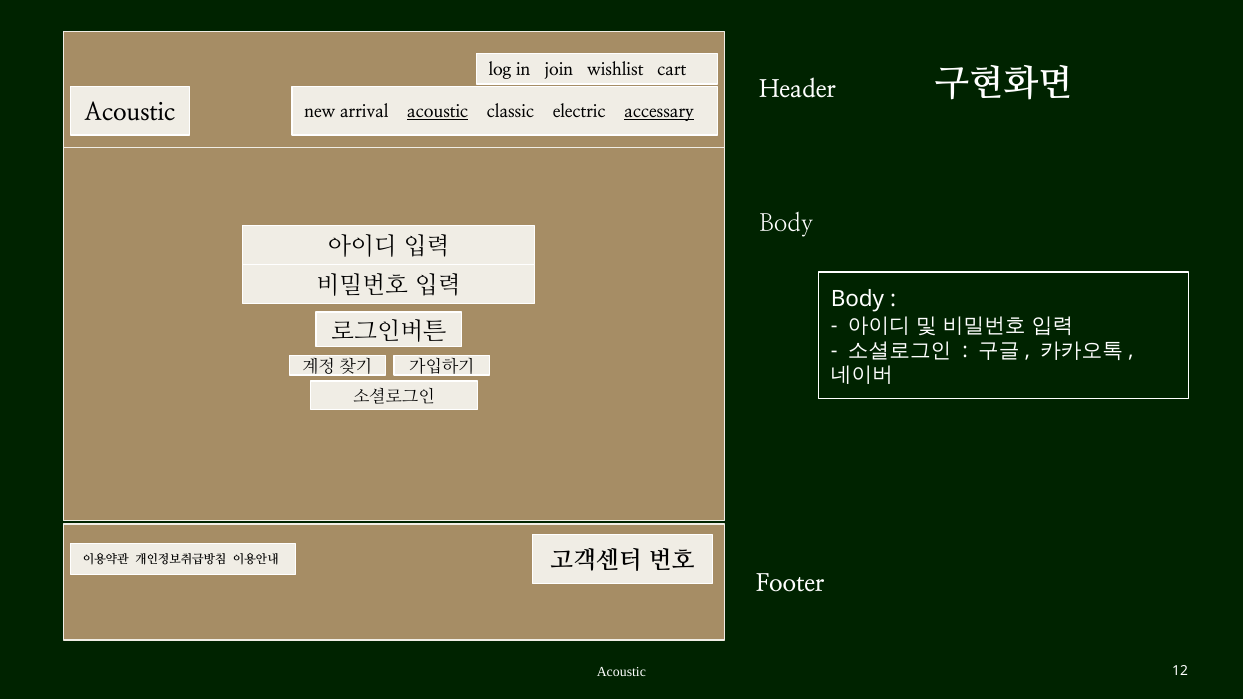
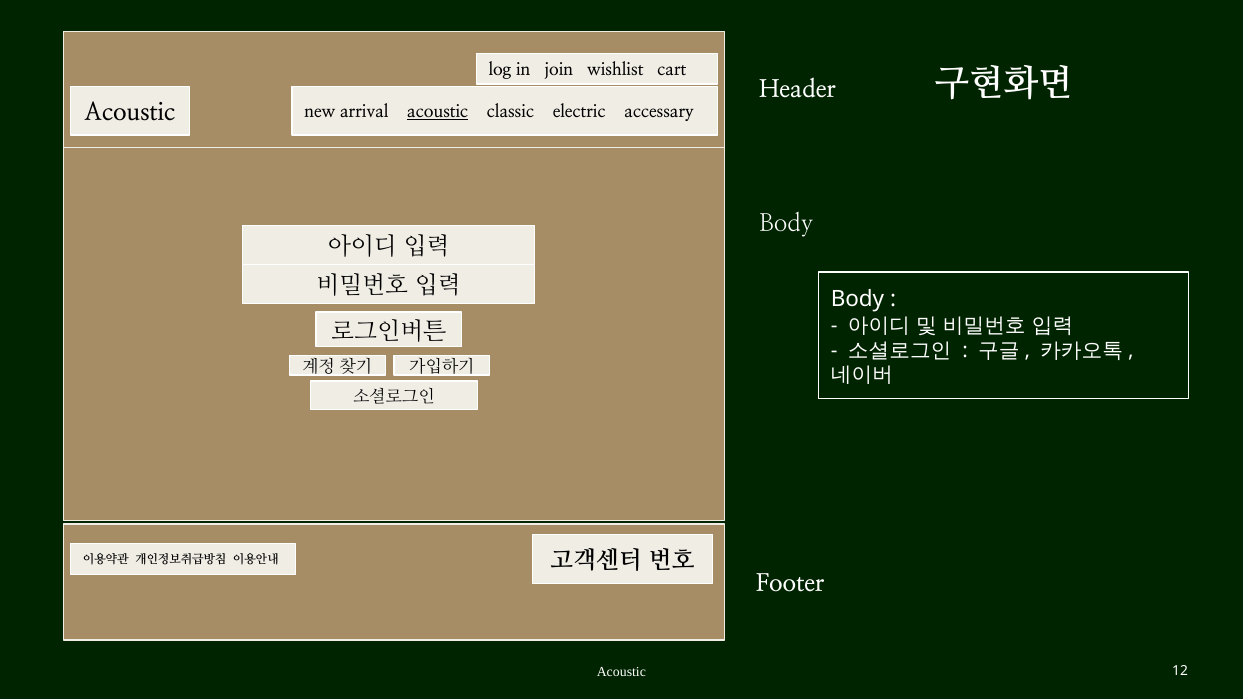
accessary underline: present -> none (659, 112)
